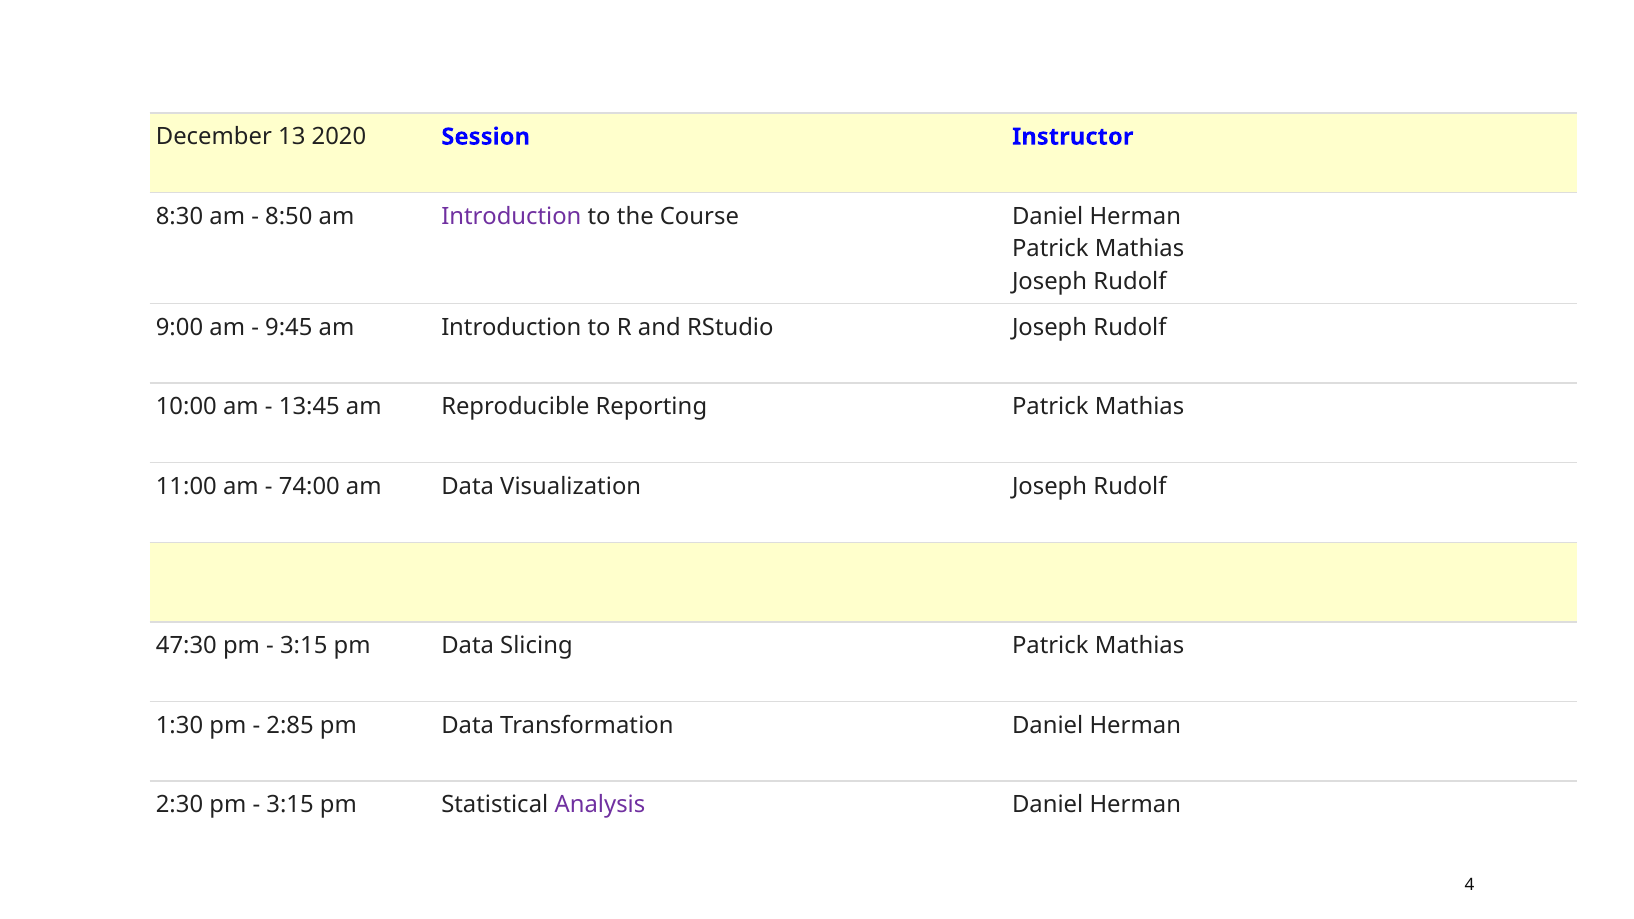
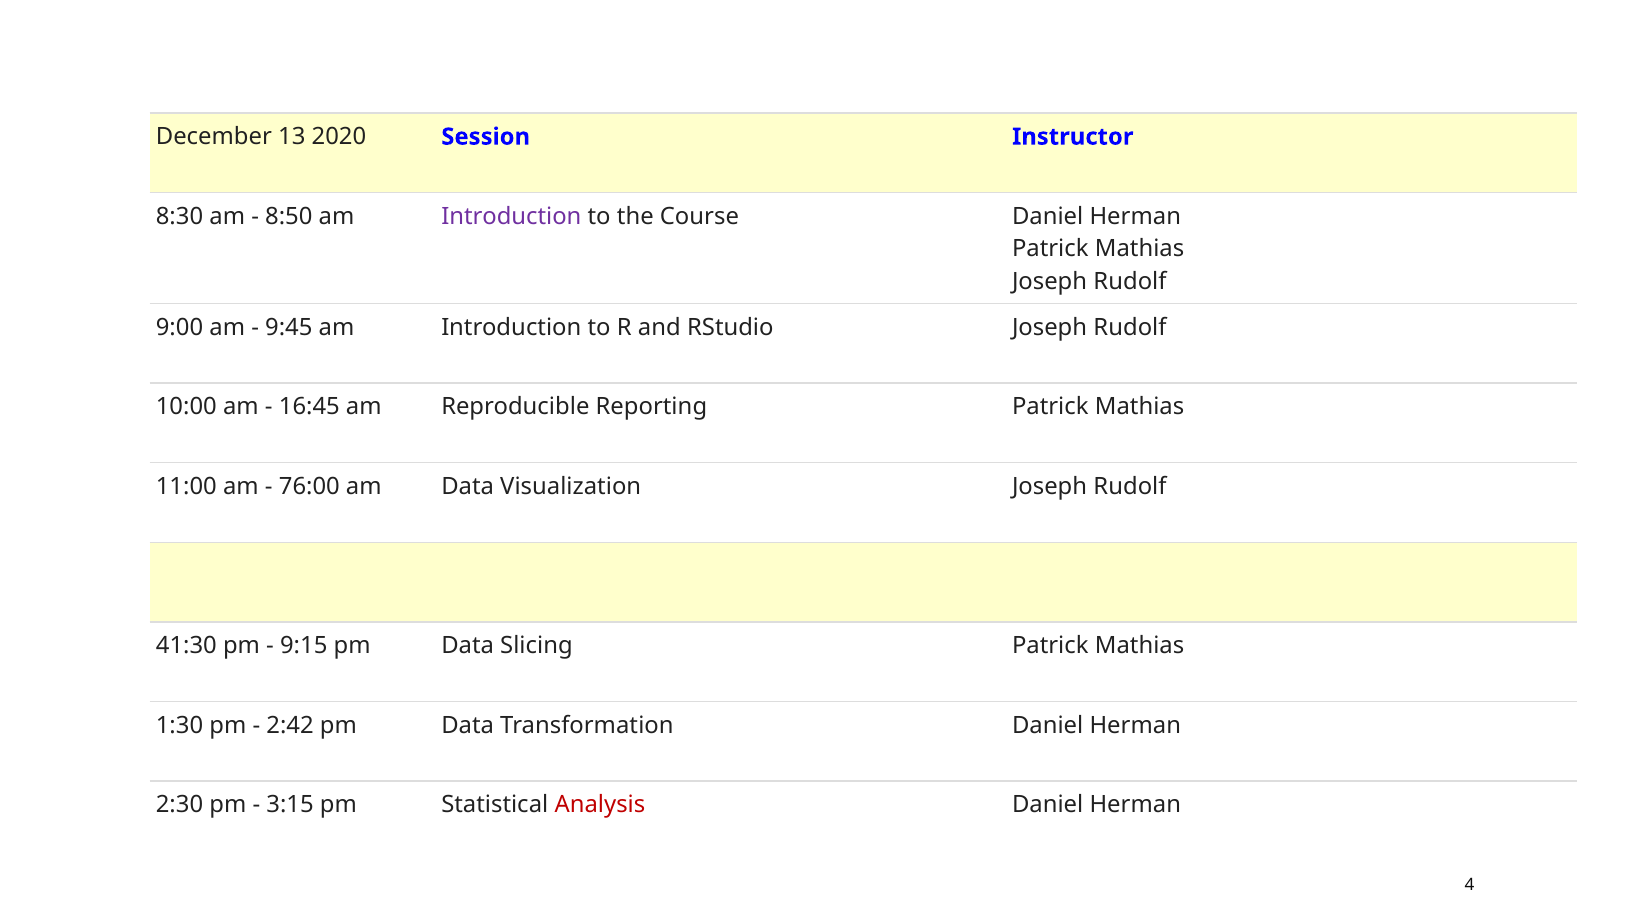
13:45: 13:45 -> 16:45 (309, 407)
74:00: 74:00 -> 76:00 (309, 487)
47:30: 47:30 -> 41:30 (186, 646)
3:15: 3:15 -> 9:15 (304, 646)
2:85: 2:85 -> 2:42 (290, 726)
Analysis colour: purple -> red (600, 805)
